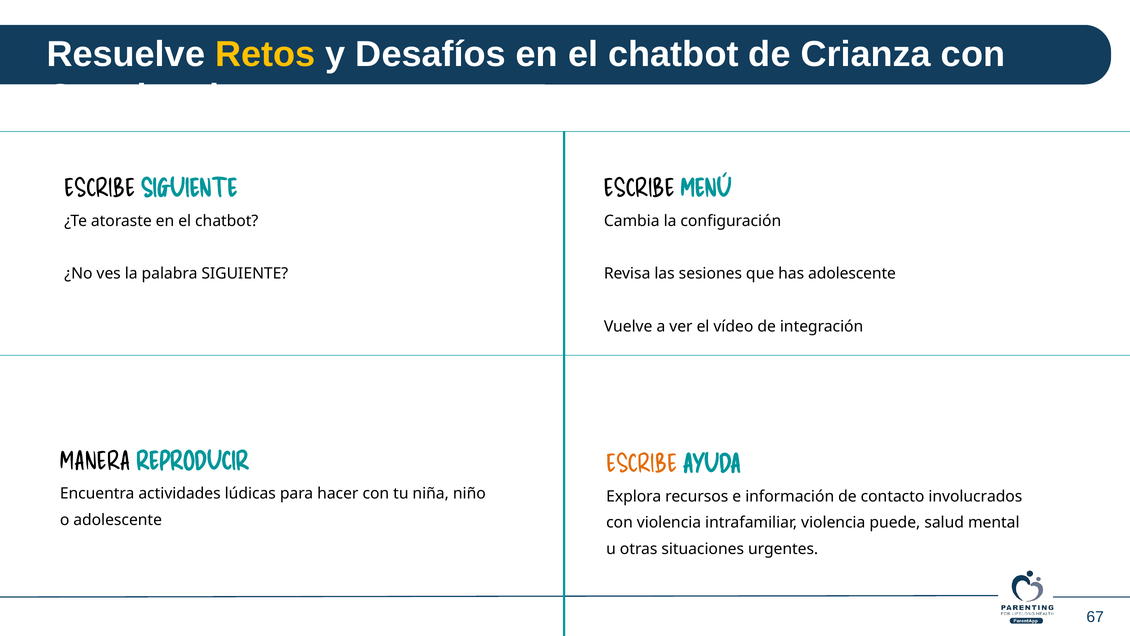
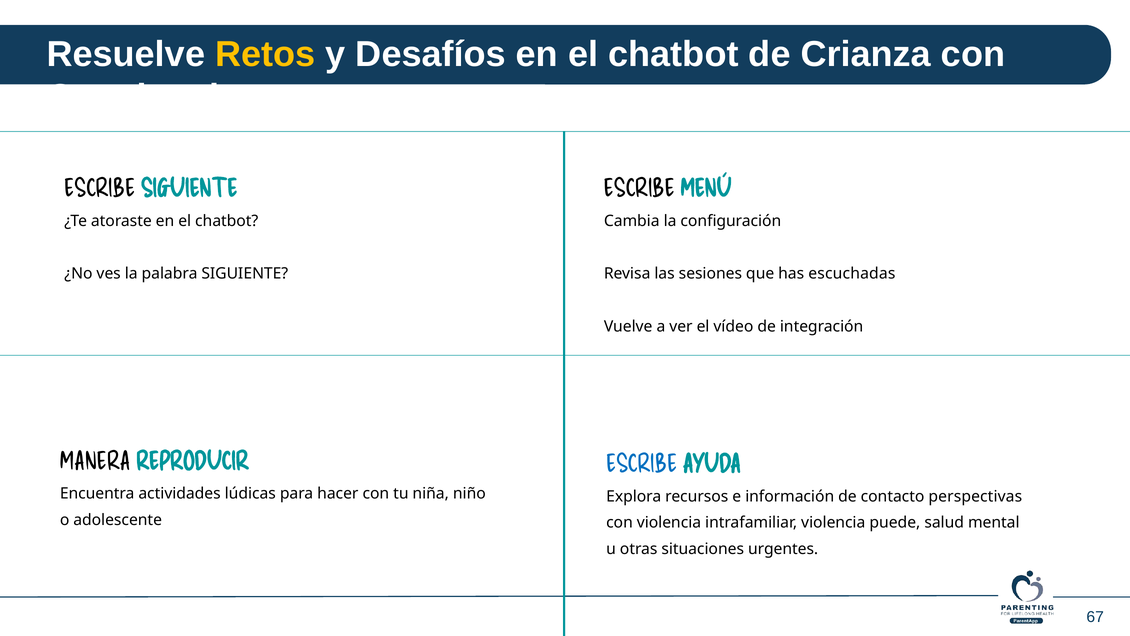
has adolescente: adolescente -> escuchadas (852, 273)
ESCRIBE colour: orange -> blue (642, 464)
involucrados: involucrados -> perspectivas (975, 496)
